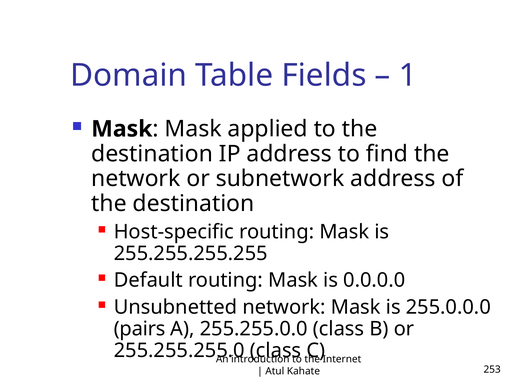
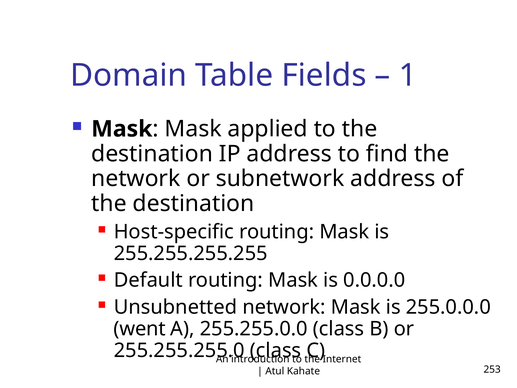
pairs: pairs -> went (140, 329)
